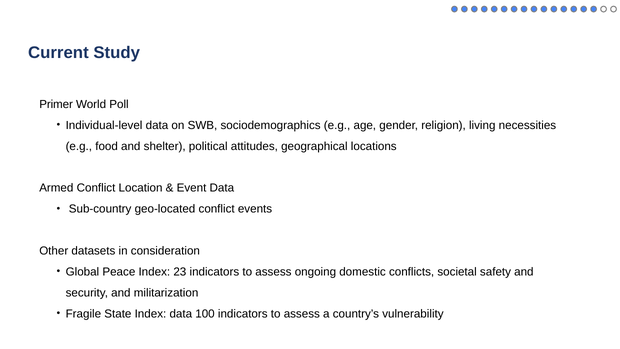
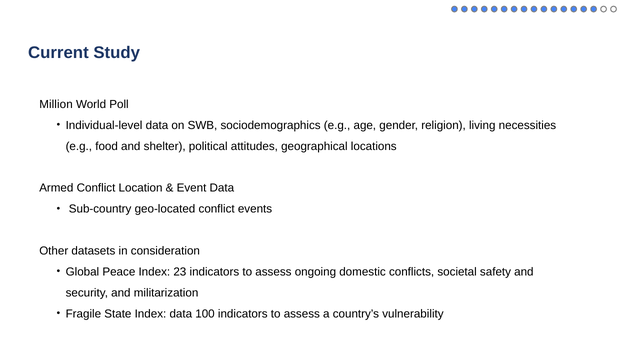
Primer: Primer -> Million (56, 104)
